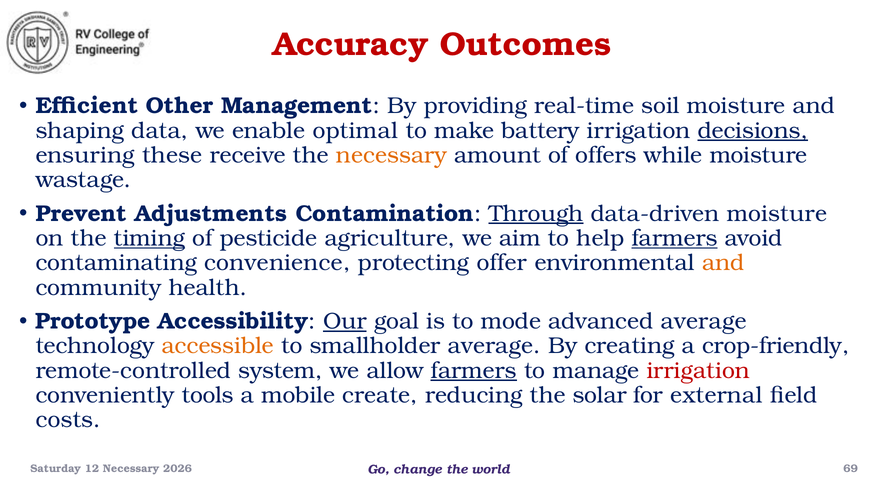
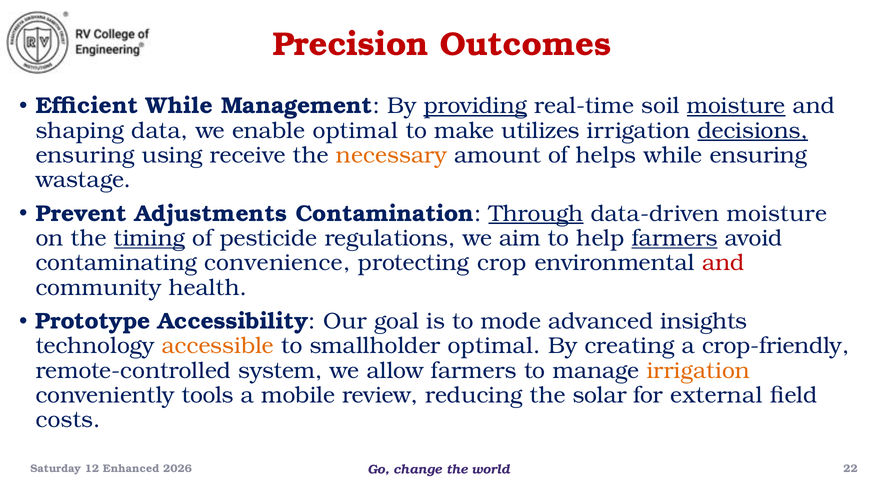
Accuracy: Accuracy -> Precision (351, 44)
Efficient Other: Other -> While (179, 106)
providing underline: none -> present (475, 106)
moisture underline: none -> present (736, 106)
battery: battery -> utilizes (541, 131)
these: these -> using (172, 155)
offers: offers -> helps (606, 155)
while moisture: moisture -> ensuring (758, 155)
agriculture: agriculture -> regulations (390, 238)
offer: offer -> crop (502, 263)
and colour: orange -> red (723, 263)
Our underline: present -> none (345, 321)
advanced average: average -> insights (704, 321)
smallholder average: average -> optimal (494, 346)
farmers underline: present -> none (474, 371)
irrigation colour: red -> orange (698, 371)
create: create -> review (380, 395)
Necessary: Necessary -> Enhanced (131, 469)
69: 69 -> 22 (851, 469)
